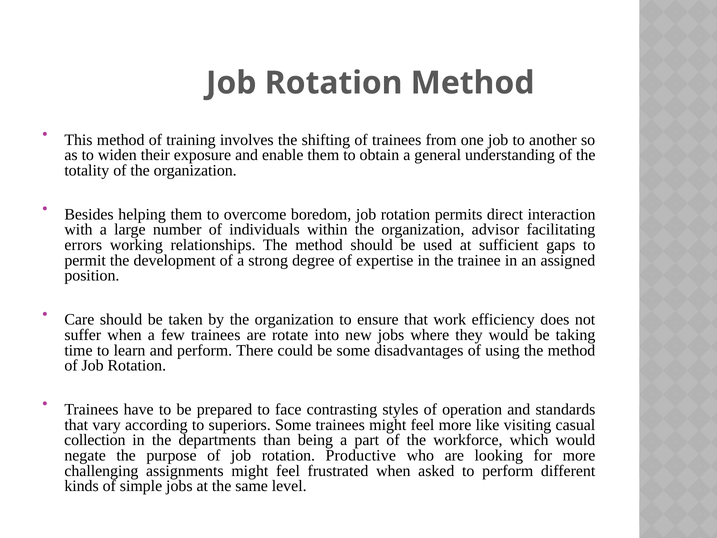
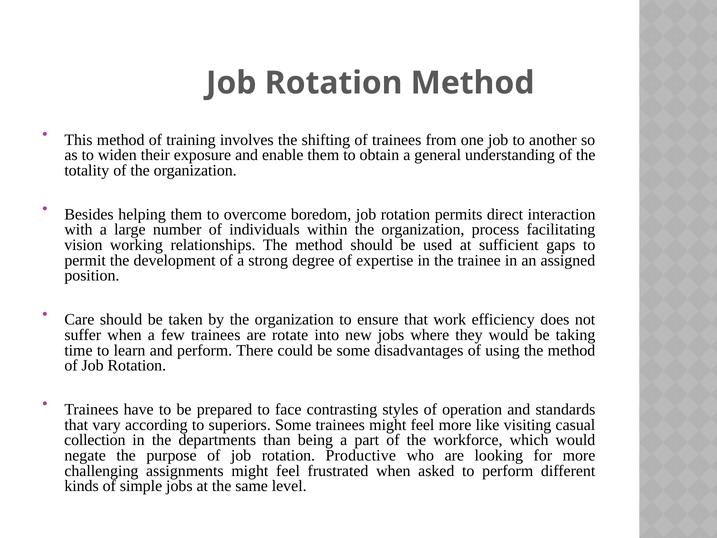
advisor: advisor -> process (496, 230)
errors: errors -> vision (83, 245)
